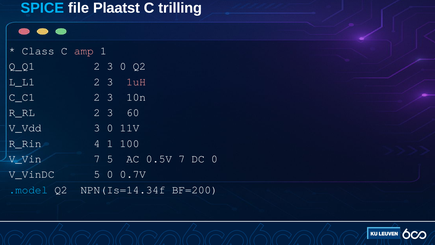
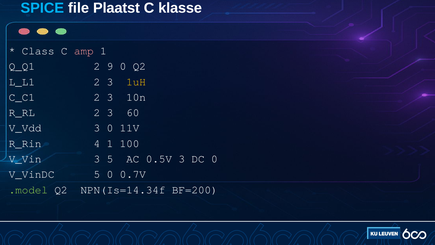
trilling: trilling -> klasse (180, 8)
Q_Q1 2 3: 3 -> 9 (110, 66)
1uH colour: pink -> yellow (136, 82)
V_Vin 7: 7 -> 3 (97, 159)
0.5V 7: 7 -> 3 (182, 159)
.model colour: light blue -> light green (28, 190)
